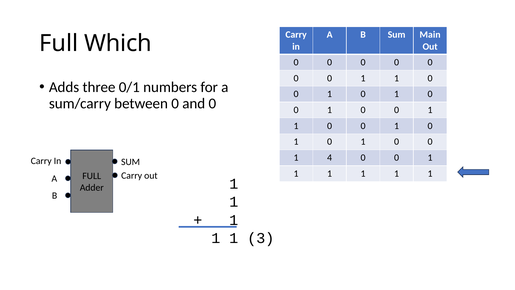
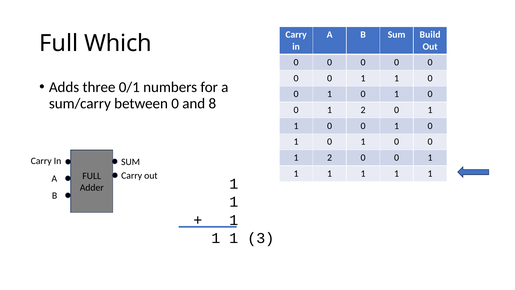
Main: Main -> Build (430, 35)
and 0: 0 -> 8 (212, 103)
0: 0 -> 2 (363, 110)
4: 4 -> 2 (330, 158)
